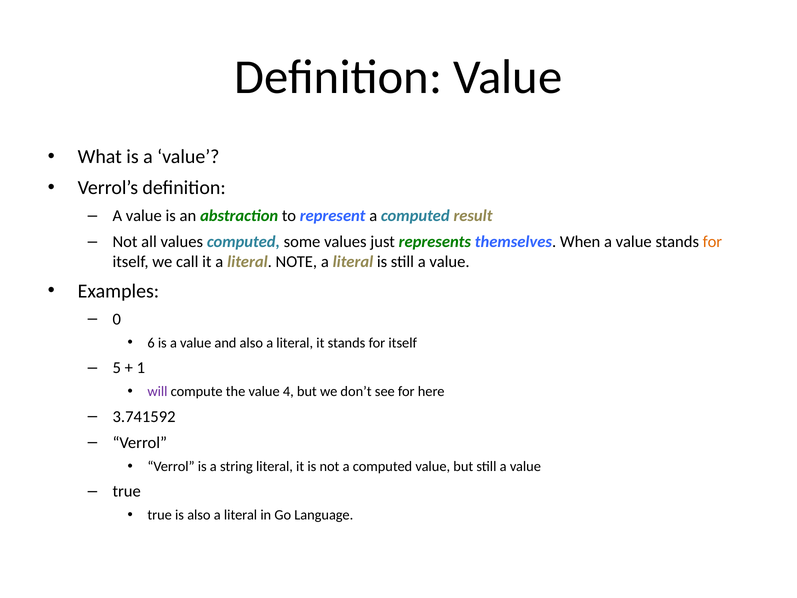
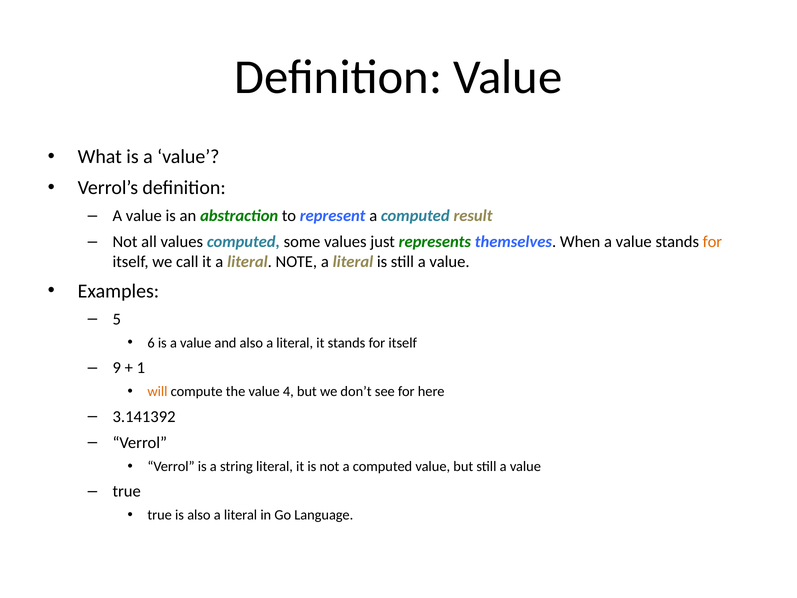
0: 0 -> 5 (117, 319)
5: 5 -> 9 (117, 368)
will colour: purple -> orange (157, 391)
3.741592: 3.741592 -> 3.141392 (144, 416)
